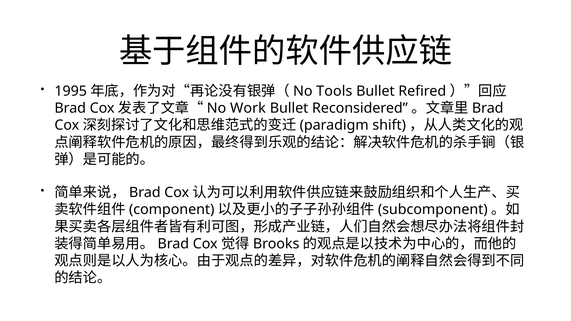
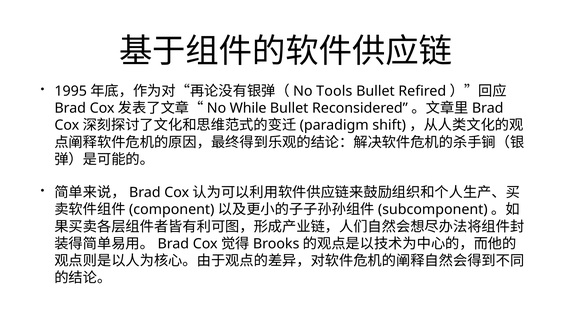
Work: Work -> While (248, 108)
